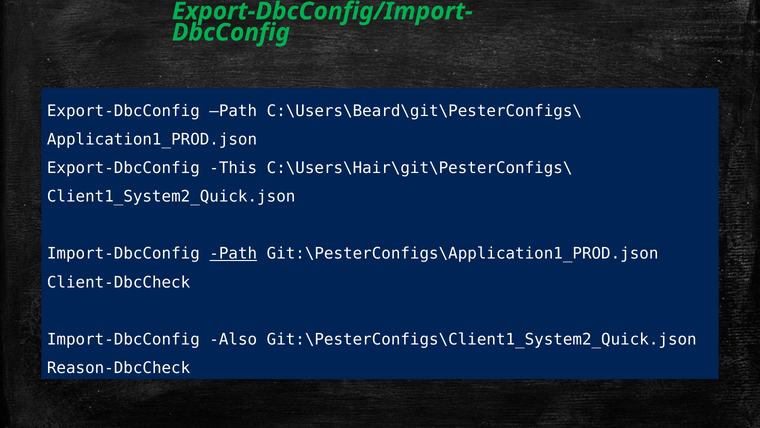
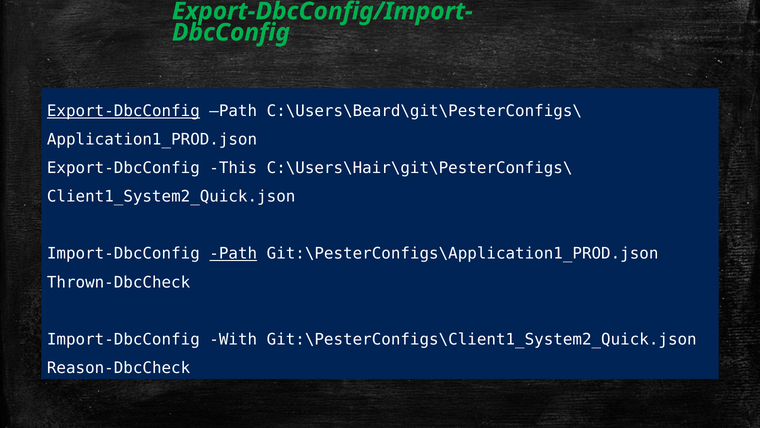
Export-DbcConfig underline: none -> present (123, 111)
Client-DbcCheck: Client-DbcCheck -> Thrown-DbcCheck (119, 282)
Also: Also -> With (233, 339)
